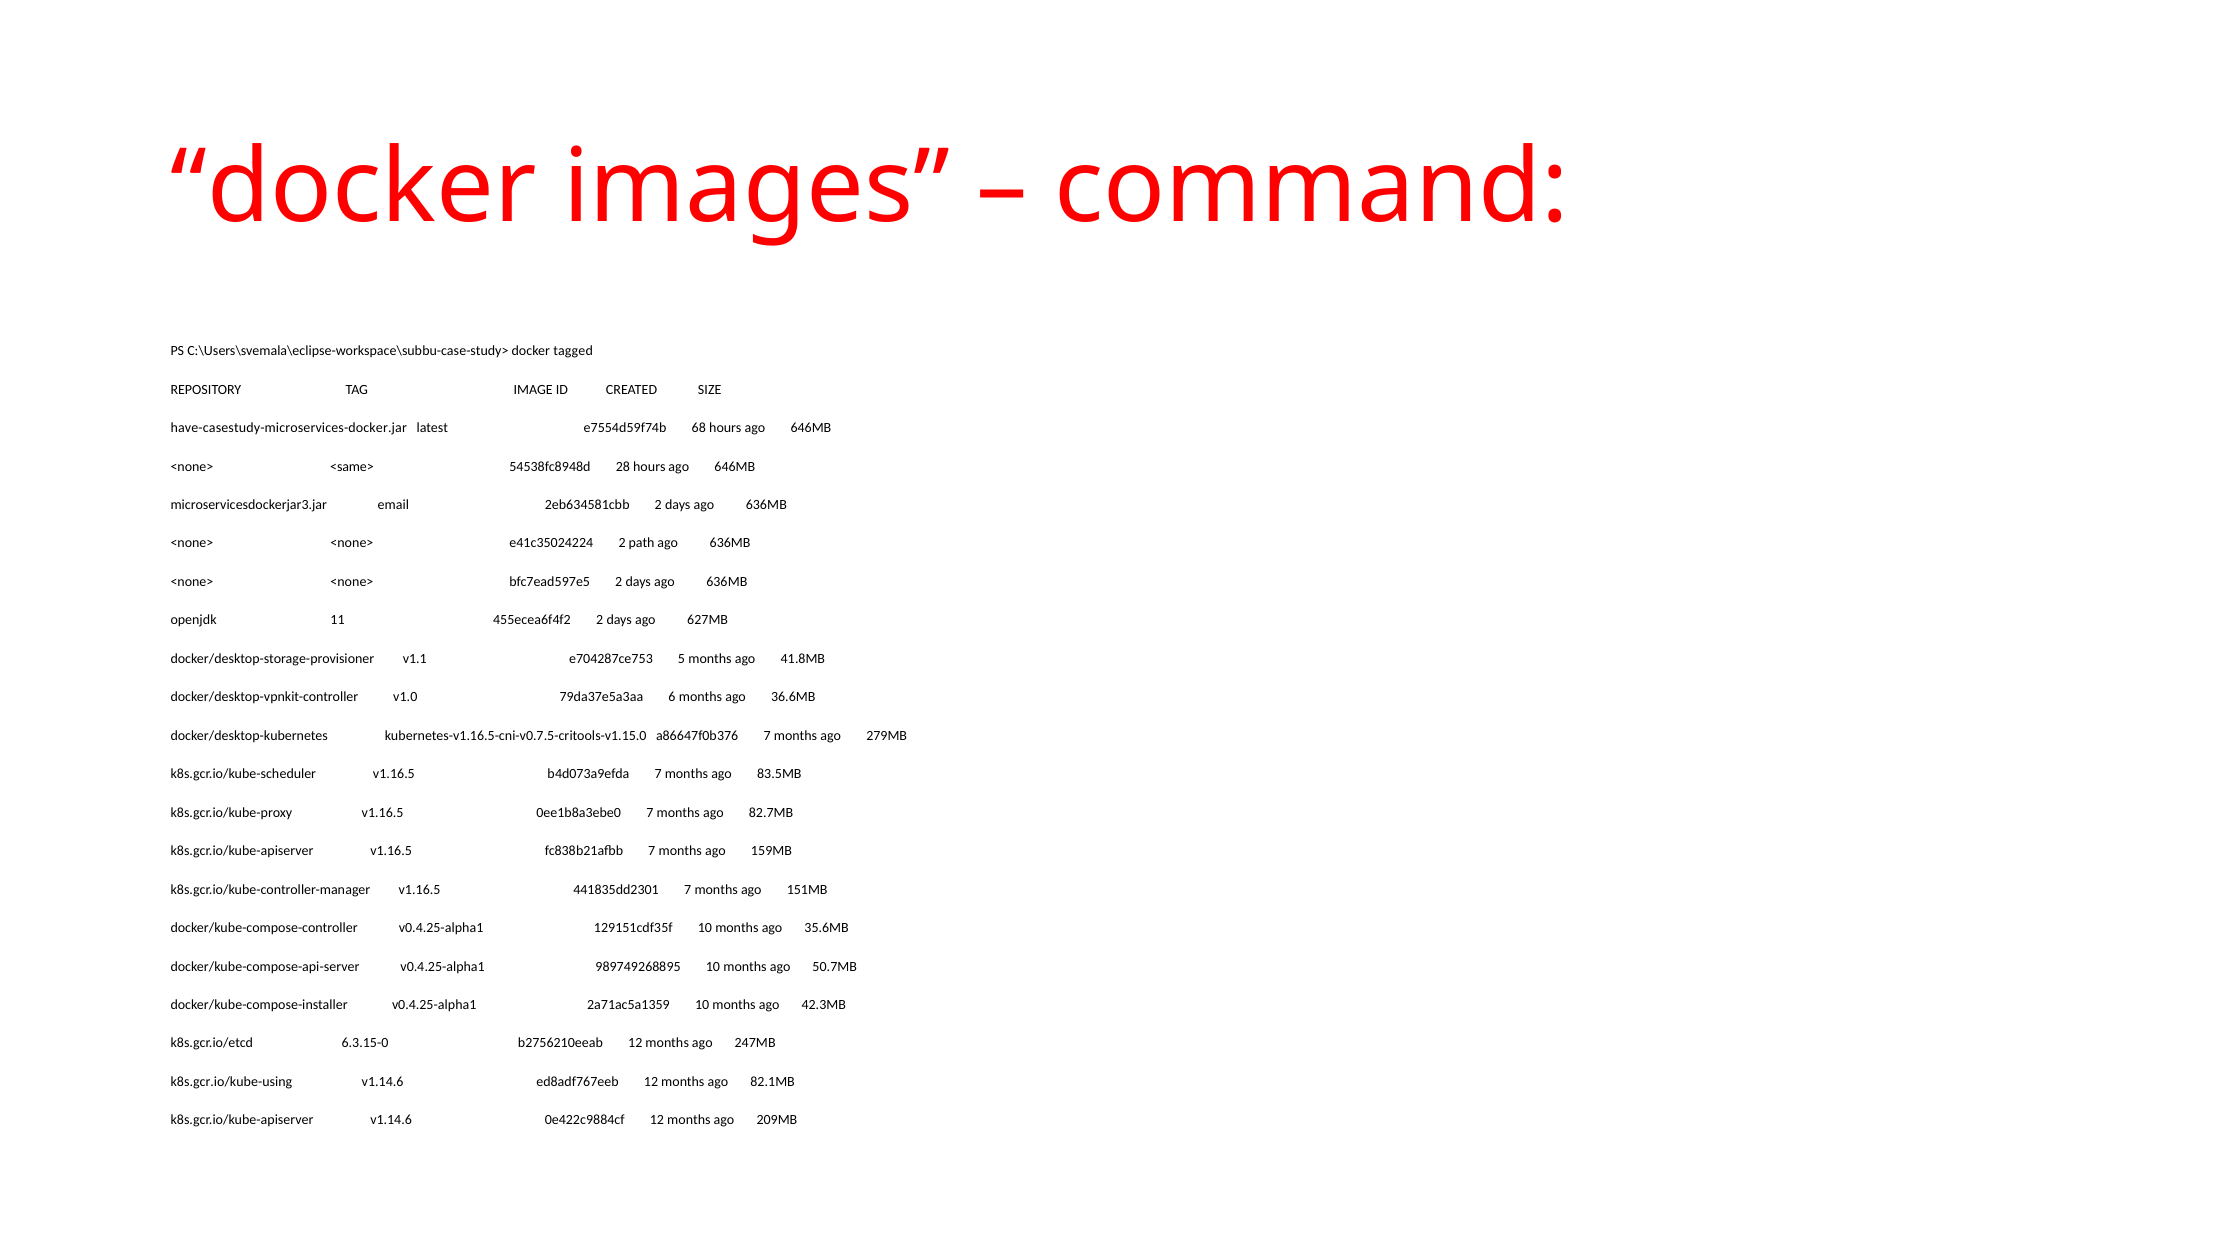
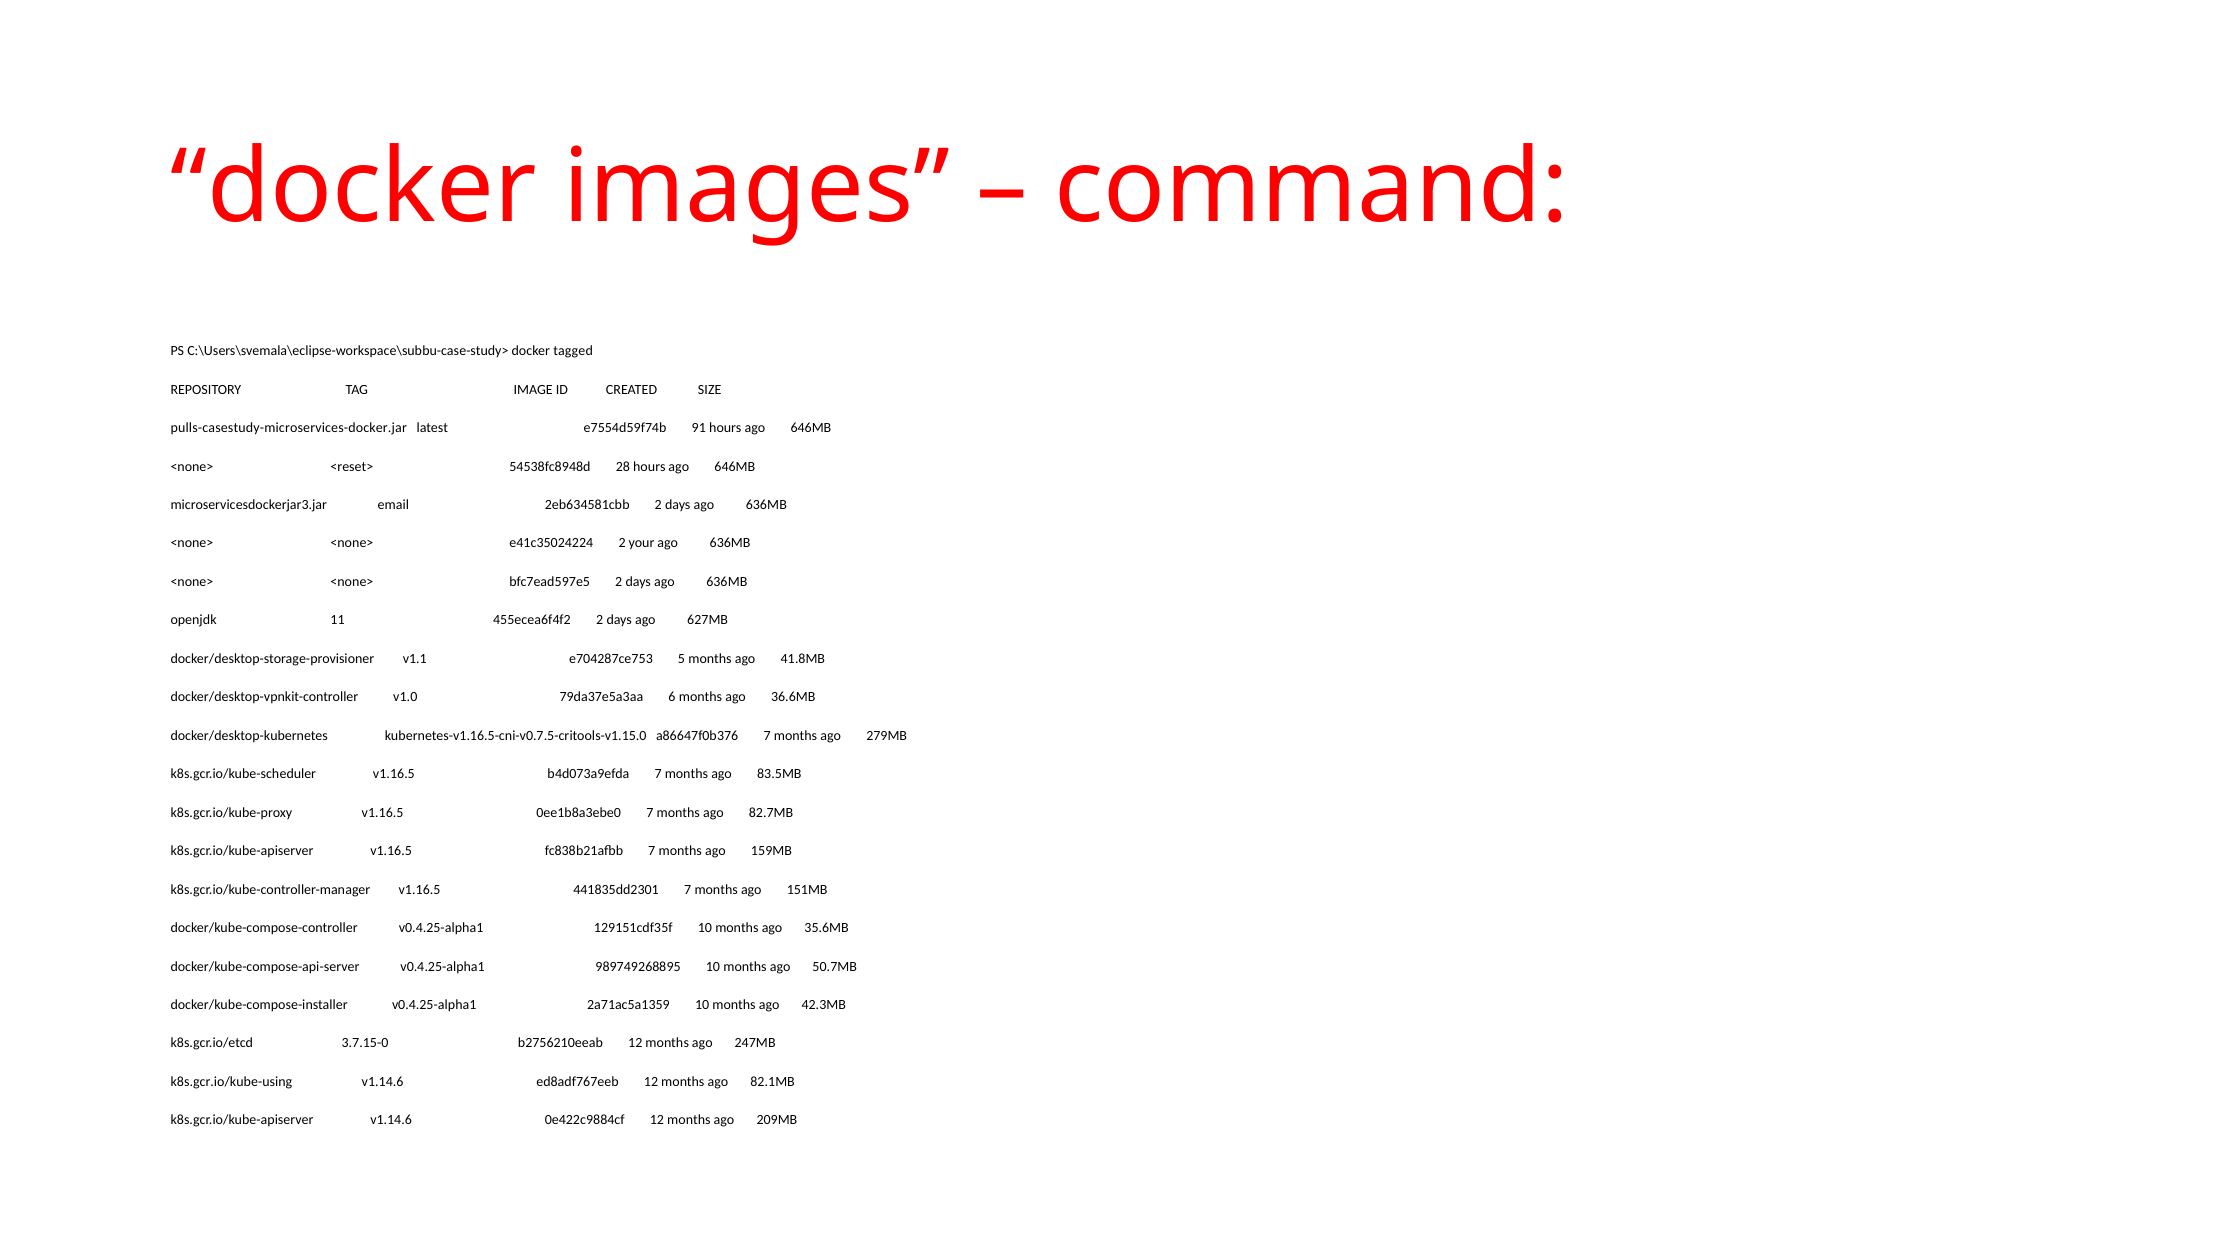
have-casestudy-microservices-docker.jar: have-casestudy-microservices-docker.jar -> pulls-casestudy-microservices-docker.jar (289, 428)
68: 68 -> 91 (699, 428)
<same>: <same> -> <reset> (352, 466)
path: path -> your (642, 543)
6.3.15-0: 6.3.15-0 -> 3.7.15-0 (365, 1043)
